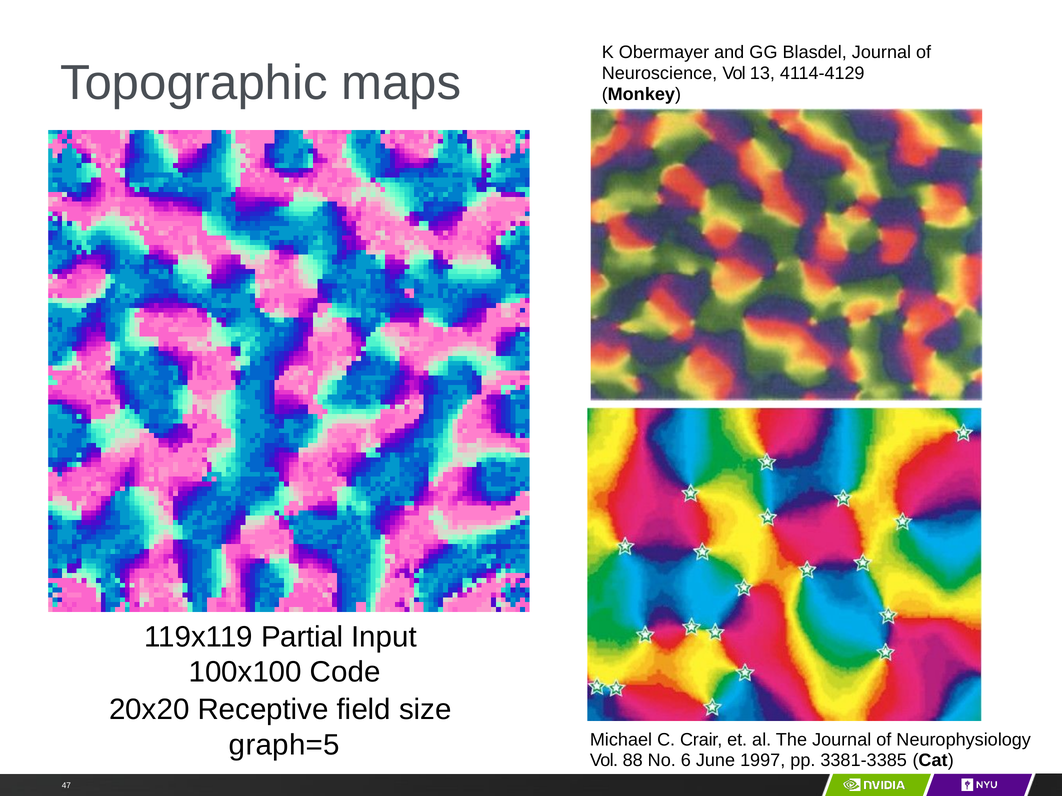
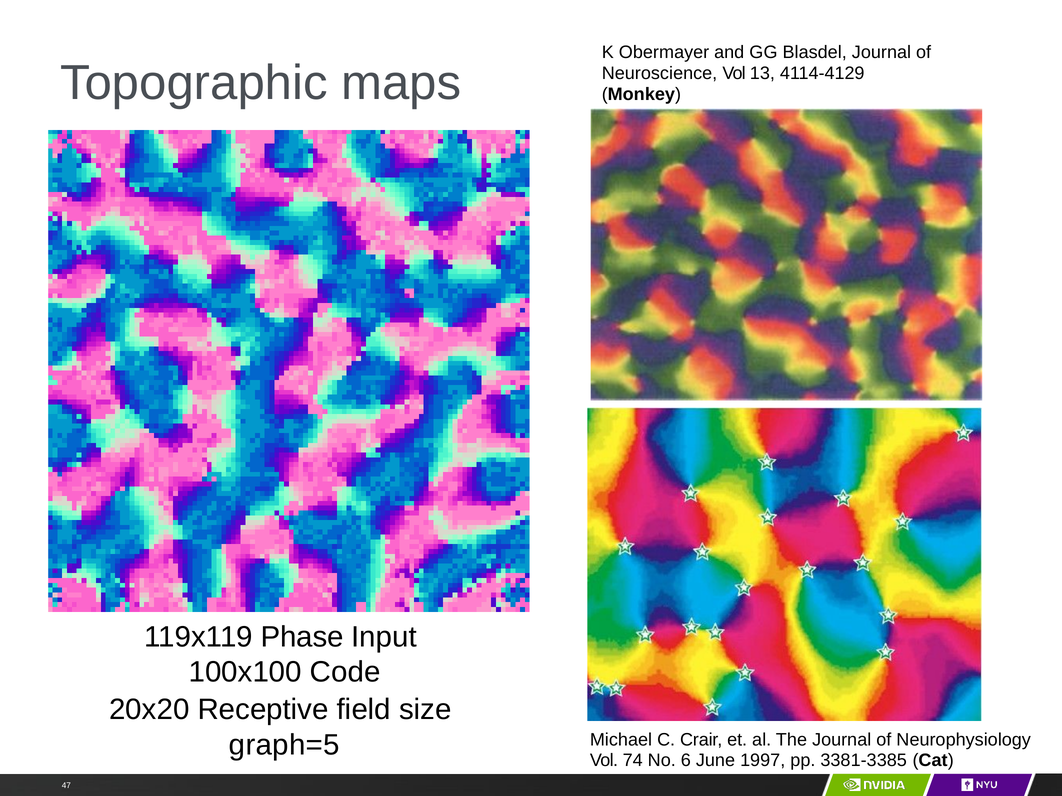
Partial: Partial -> Phase (302, 637)
88: 88 -> 74 (633, 761)
